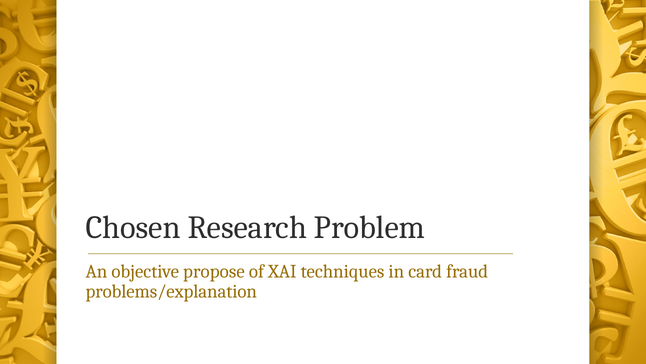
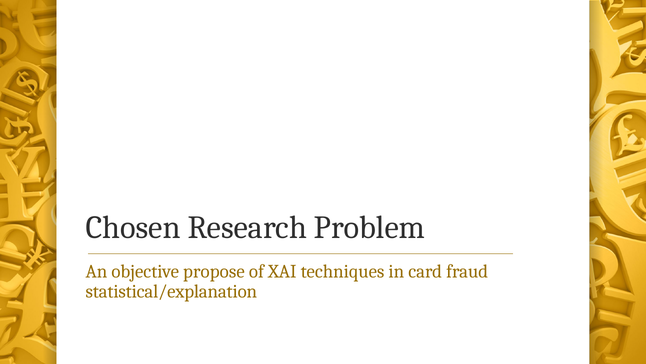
problems/explanation: problems/explanation -> statistical/explanation (171, 291)
